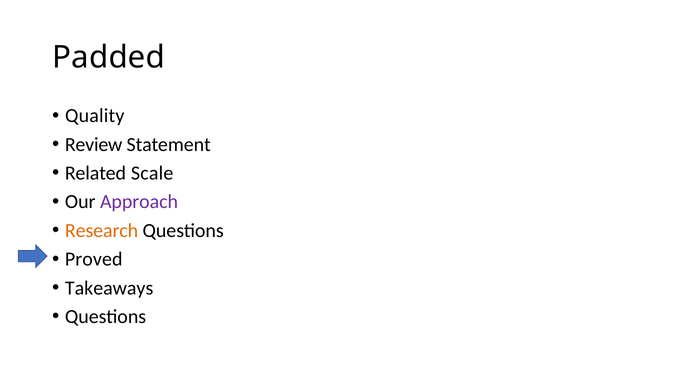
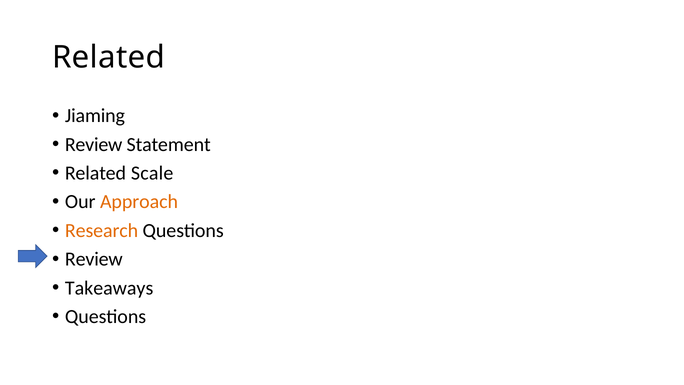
Padded: Padded -> Related (109, 57)
Quality: Quality -> Jiaming (95, 116)
Approach colour: purple -> orange (139, 202)
Proved: Proved -> Review (94, 259)
